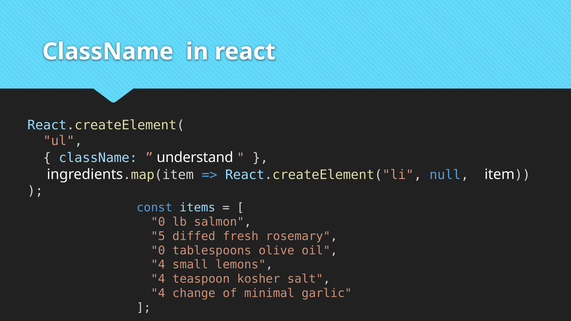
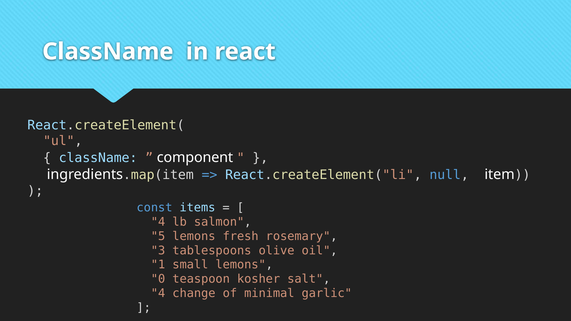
understand: understand -> component (195, 157)
0: 0 -> 4 (158, 222)
5 diffed: diffed -> lemons (194, 236)
0: 0 -> 3 (158, 251)
4: 4 -> 1 (158, 265)
4: 4 -> 0 (158, 279)
